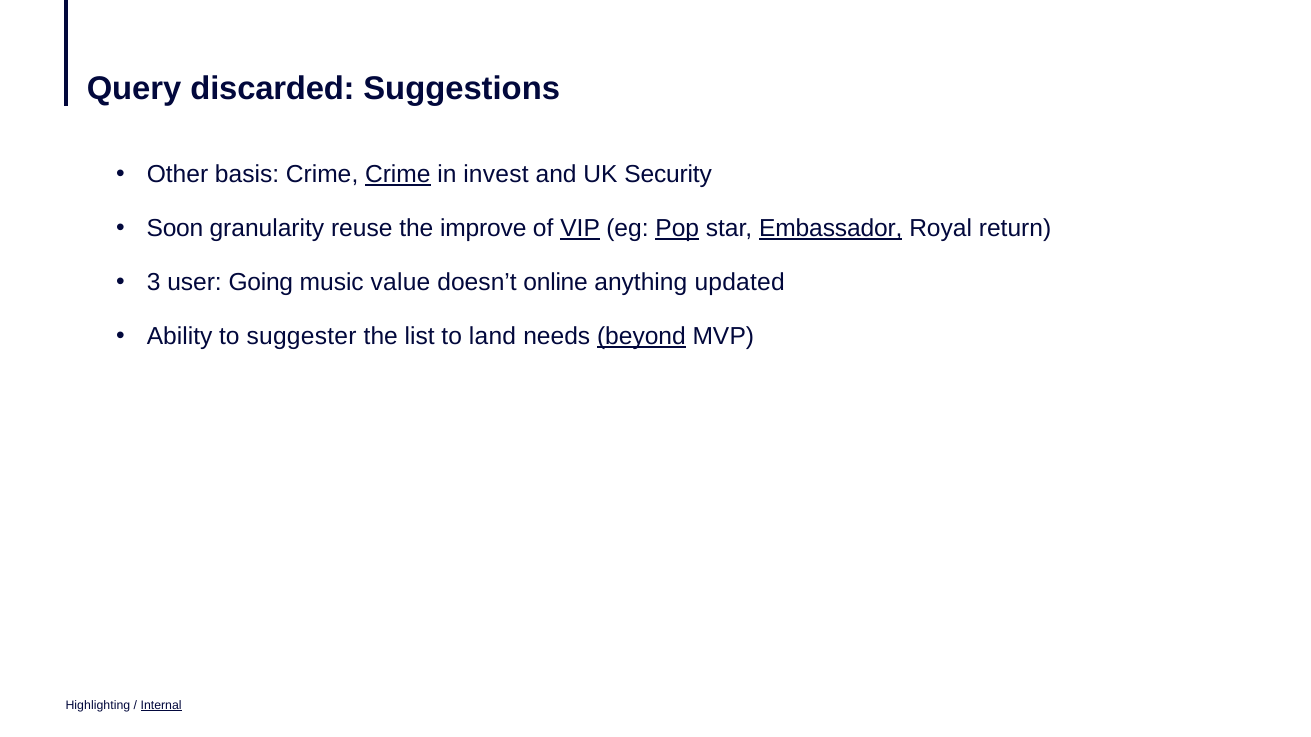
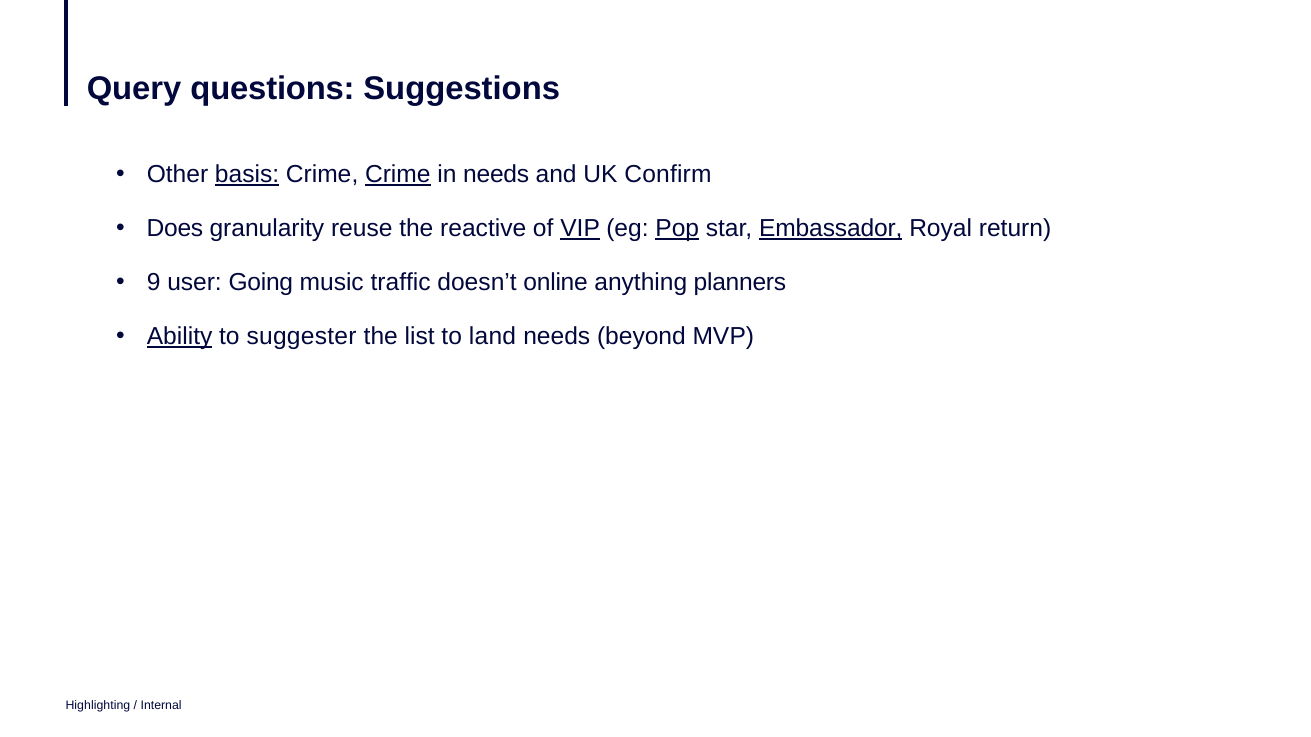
discarded: discarded -> questions (273, 89)
basis underline: none -> present (247, 175)
in invest: invest -> needs (496, 175)
Security: Security -> Confirm (668, 175)
Soon: Soon -> Does (175, 229)
improve: improve -> reactive (483, 229)
3: 3 -> 9 (154, 283)
value: value -> traffic (401, 283)
updated: updated -> planners (740, 283)
Ability underline: none -> present (180, 337)
beyond underline: present -> none (641, 337)
Internal underline: present -> none (161, 706)
